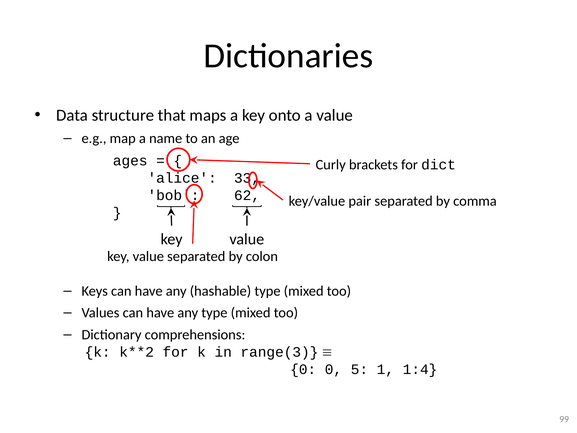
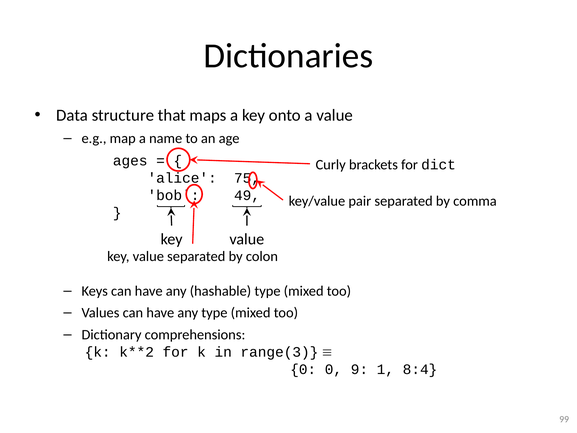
33: 33 -> 75 (247, 178)
62: 62 -> 49 (247, 195)
5: 5 -> 9 (359, 369)
1:4: 1:4 -> 8:4 (420, 369)
